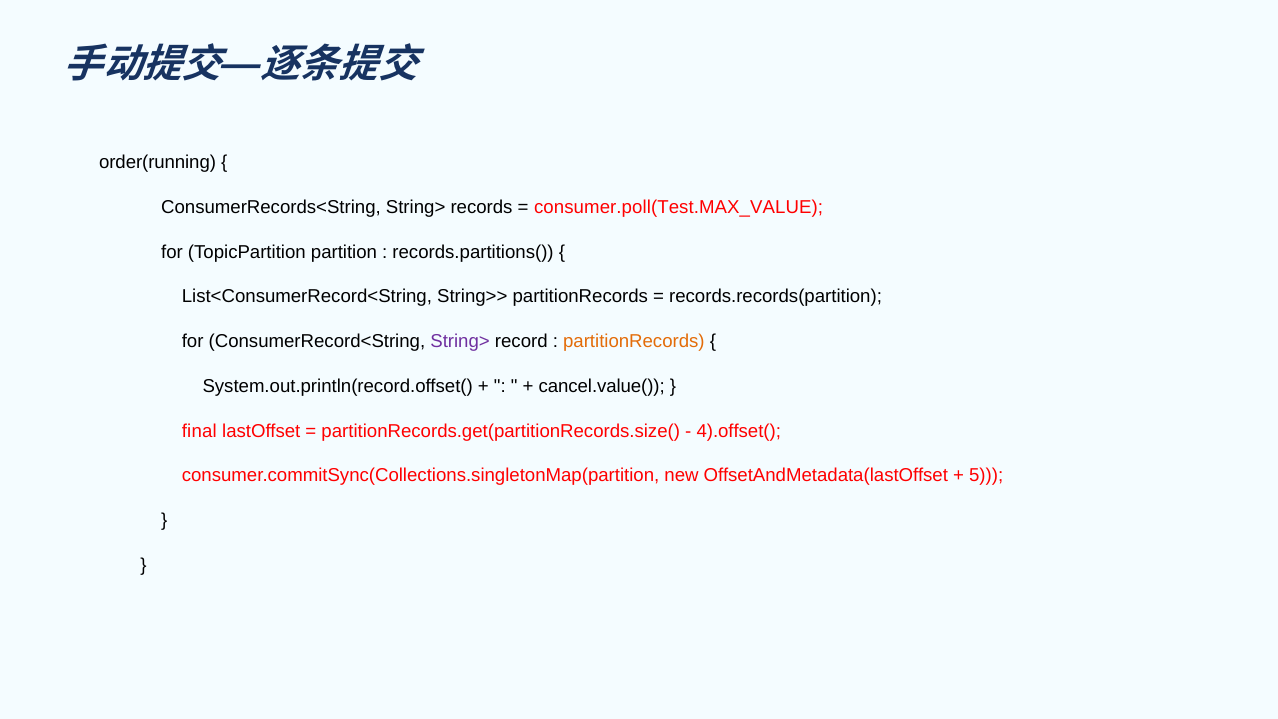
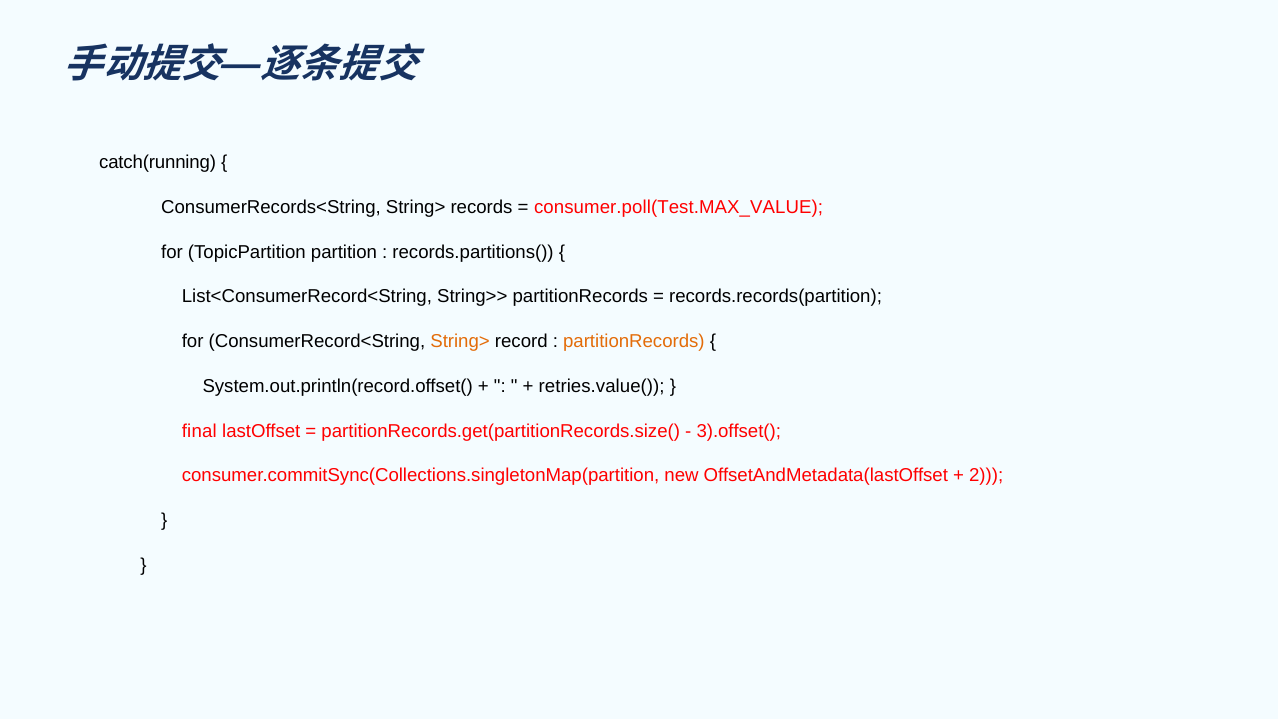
order(running: order(running -> catch(running (158, 162)
String> colour: purple -> orange (460, 341)
cancel.value(: cancel.value( -> retries.value( (602, 386)
4).offset(: 4).offset( -> 3).offset( (739, 431)
5: 5 -> 2 (986, 476)
